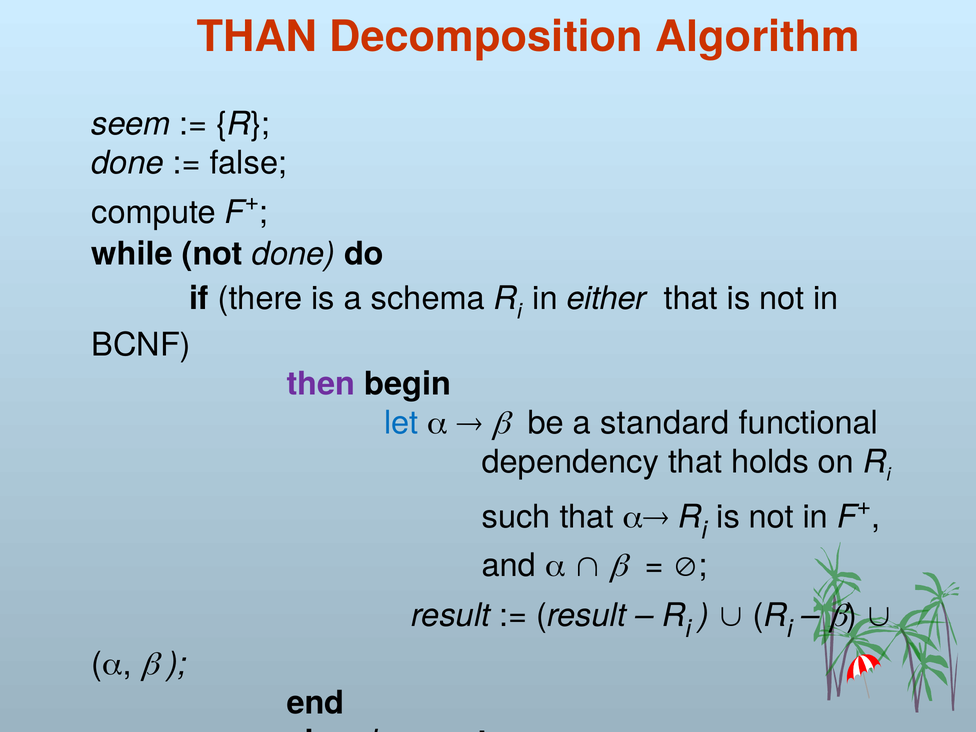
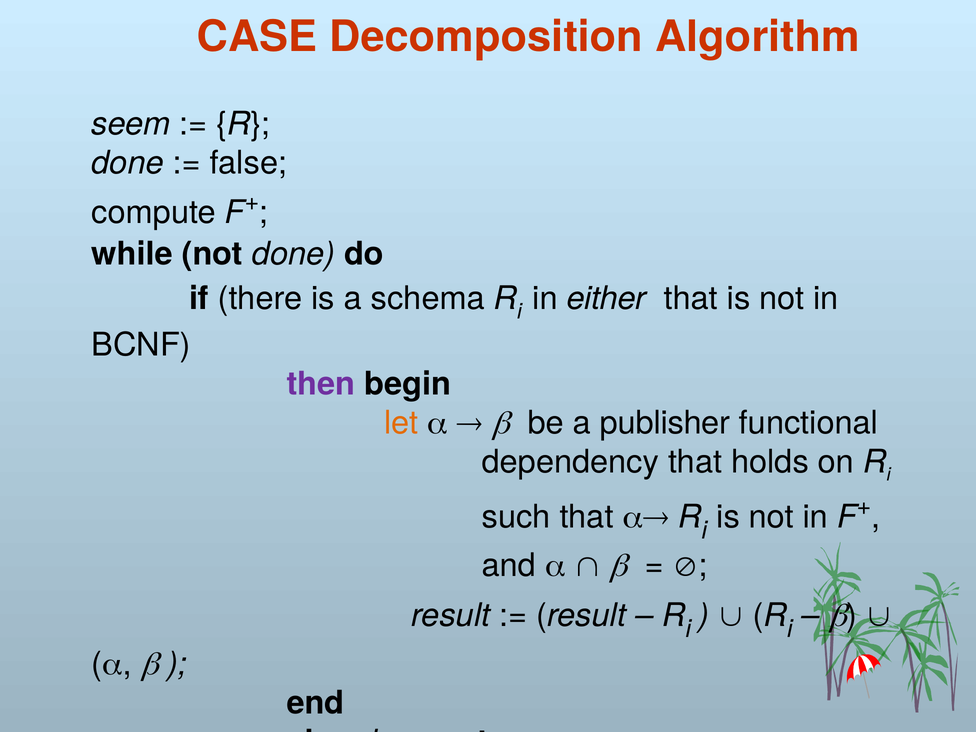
THAN: THAN -> CASE (257, 37)
let colour: blue -> orange (401, 423)
standard: standard -> publisher (665, 423)
